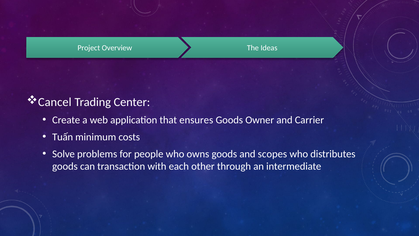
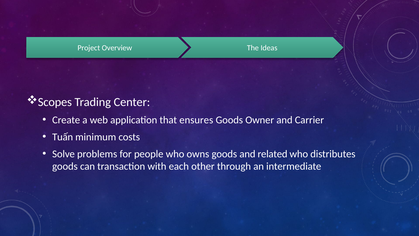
Cancel: Cancel -> Scopes (55, 102)
scopes: scopes -> related (273, 154)
